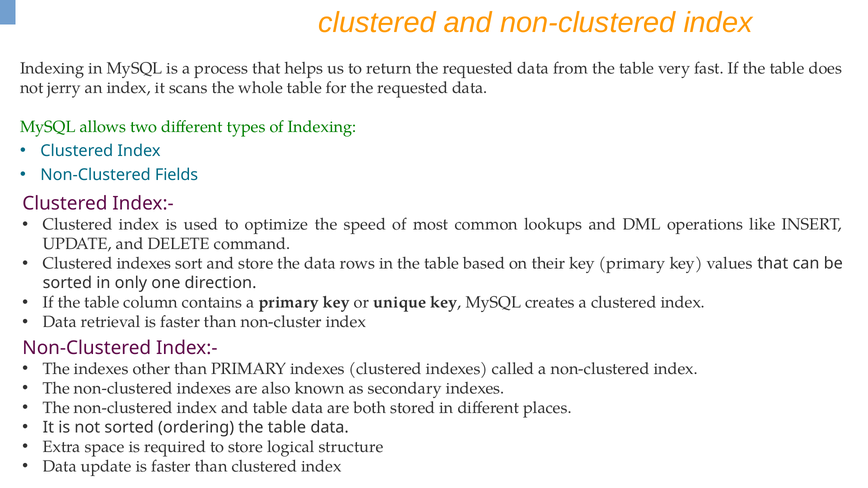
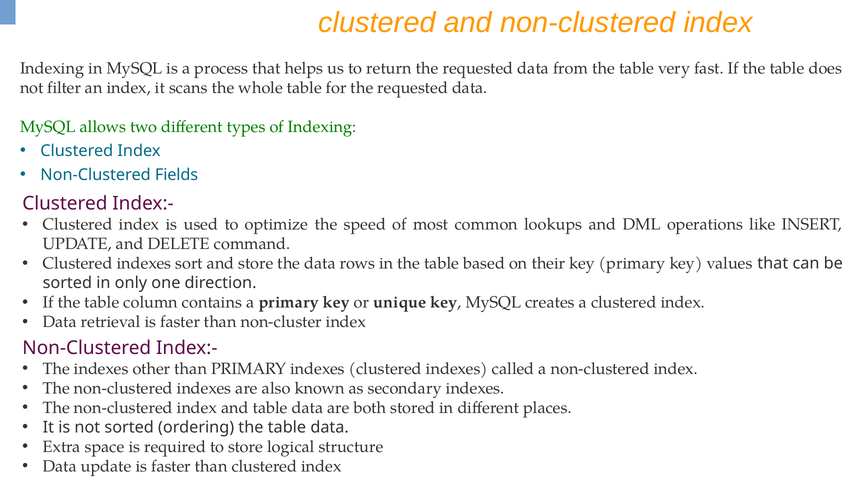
jerry: jerry -> filter (64, 88)
